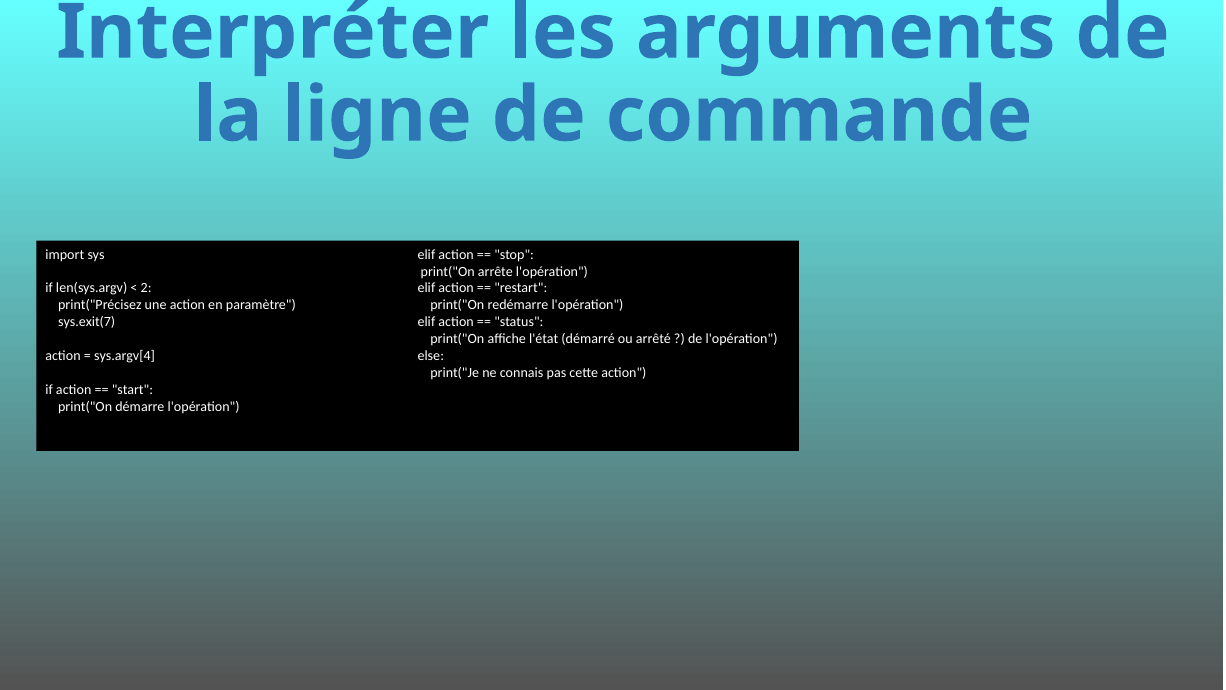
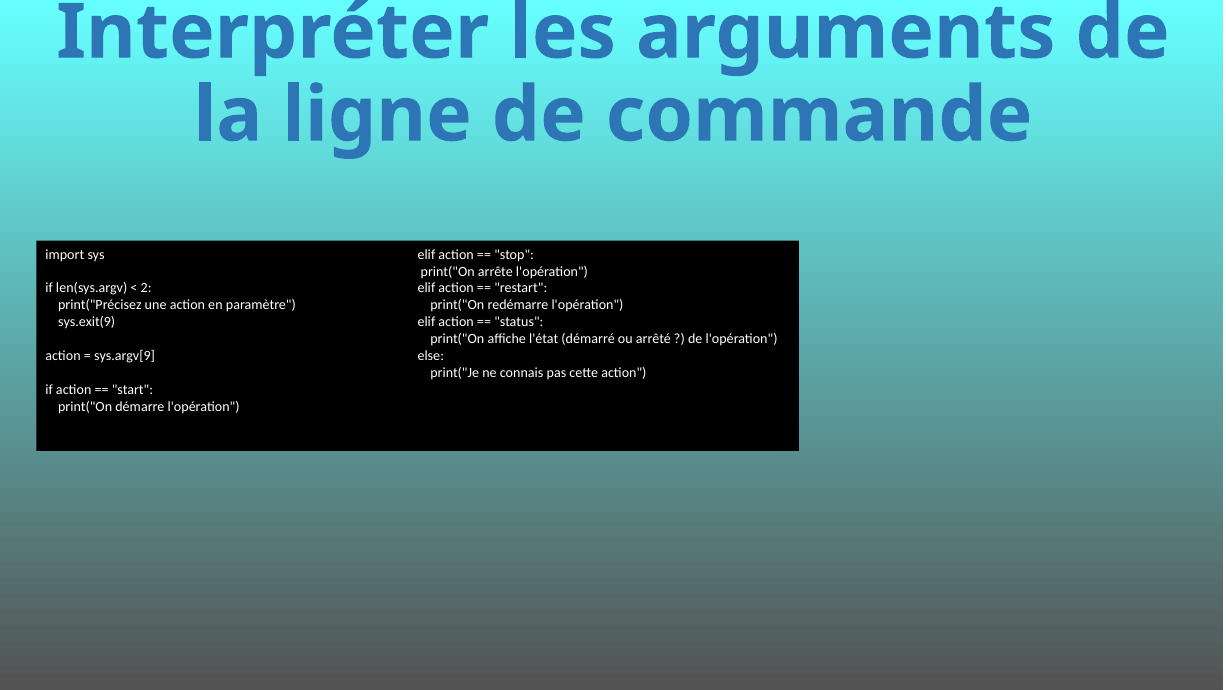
sys.exit(7: sys.exit(7 -> sys.exit(9 (87, 322)
sys.argv[4: sys.argv[4 -> sys.argv[9 (124, 356)
